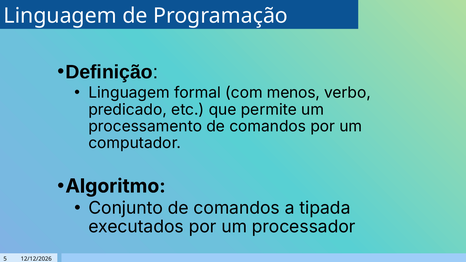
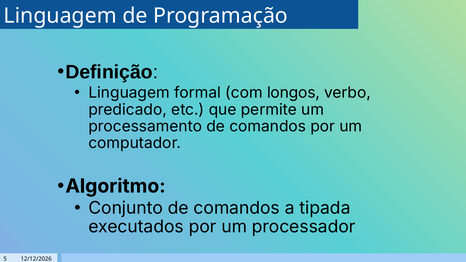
menos: menos -> longos (293, 93)
